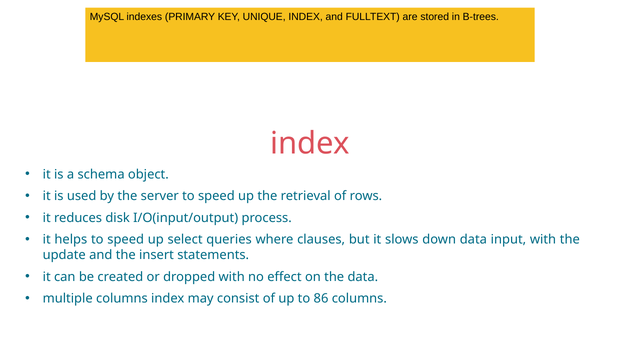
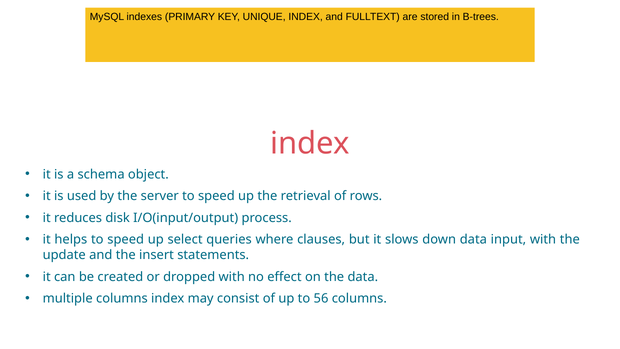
86: 86 -> 56 (321, 298)
